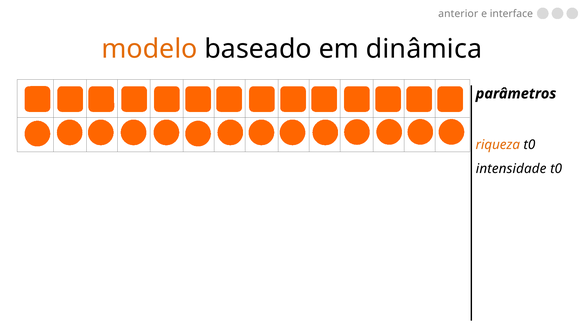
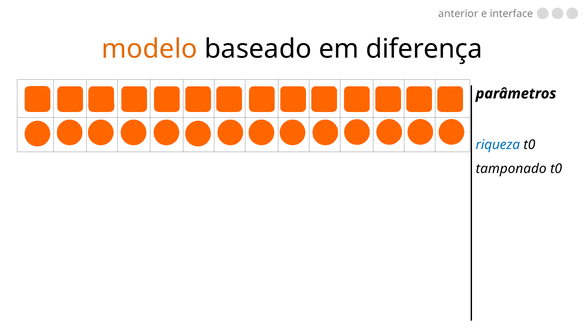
dinâmica: dinâmica -> diferença (424, 49)
riqueza colour: orange -> blue (498, 145)
intensidade: intensidade -> tamponado (511, 169)
